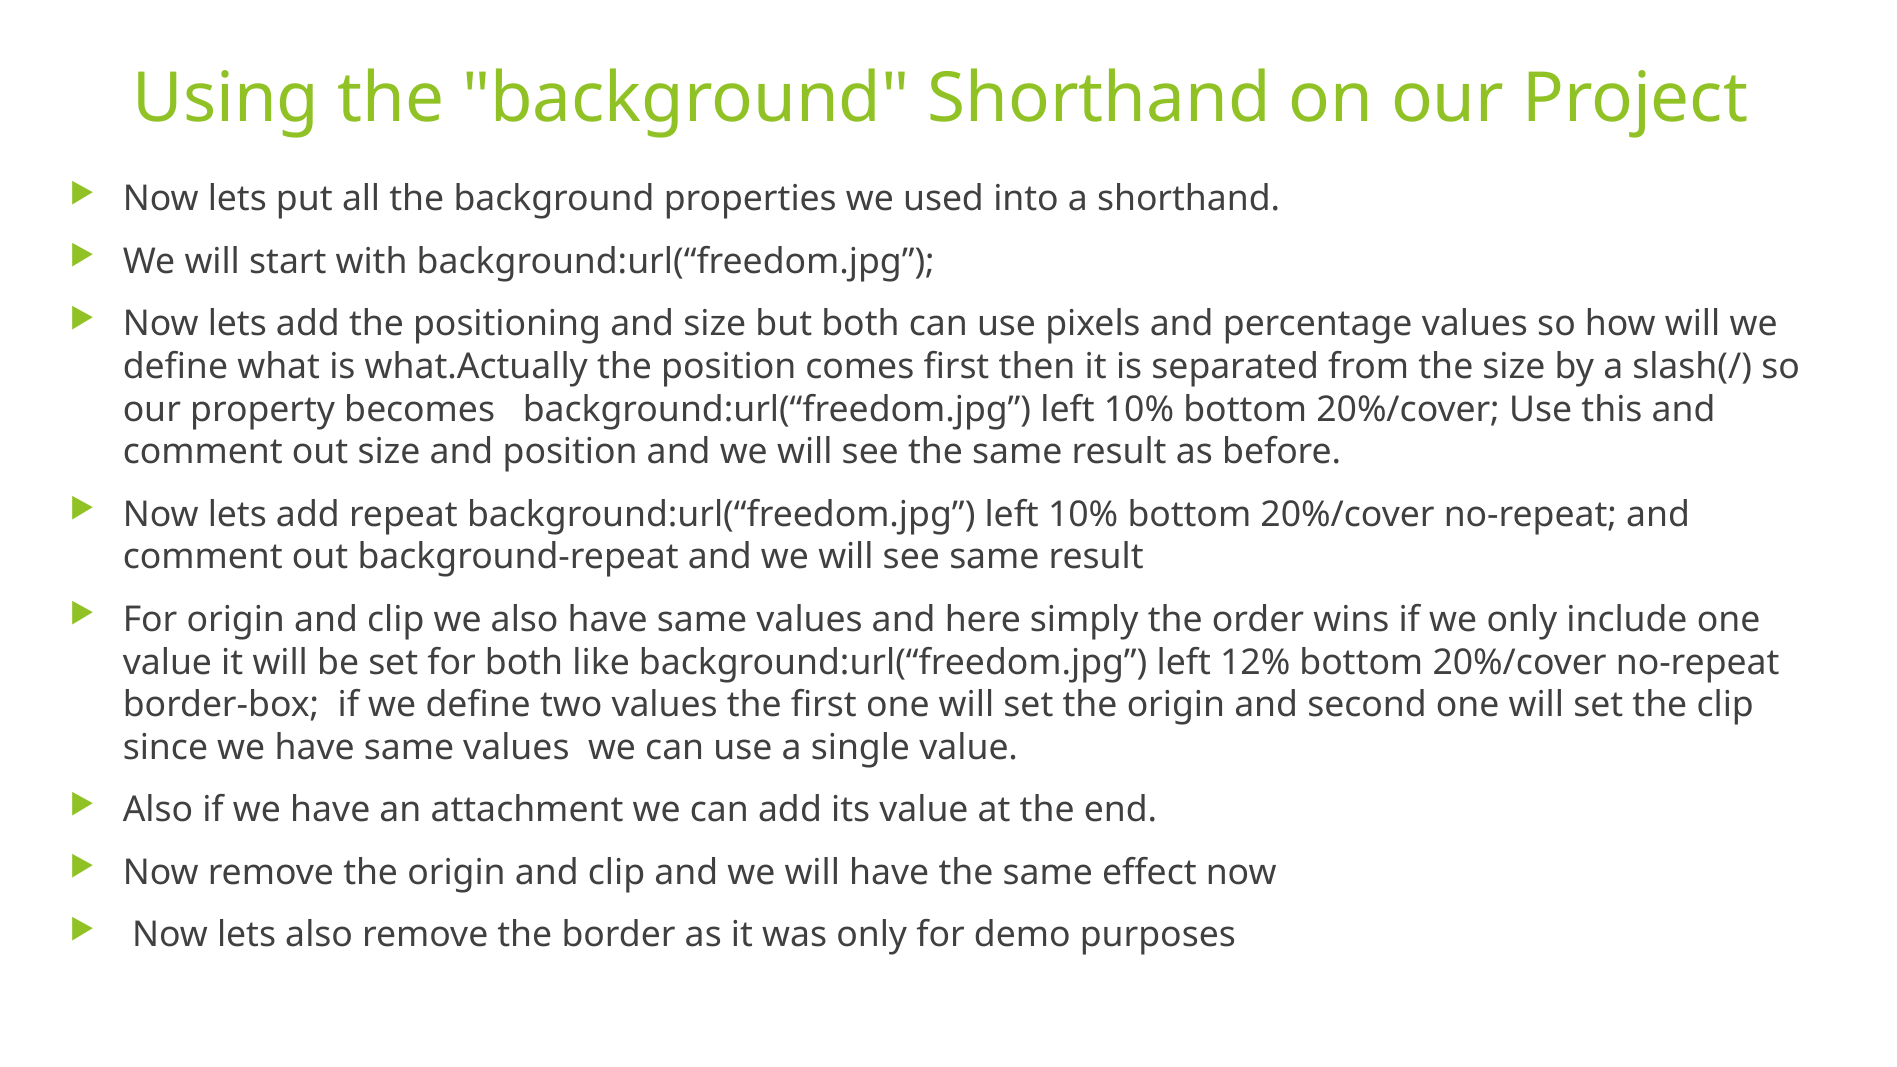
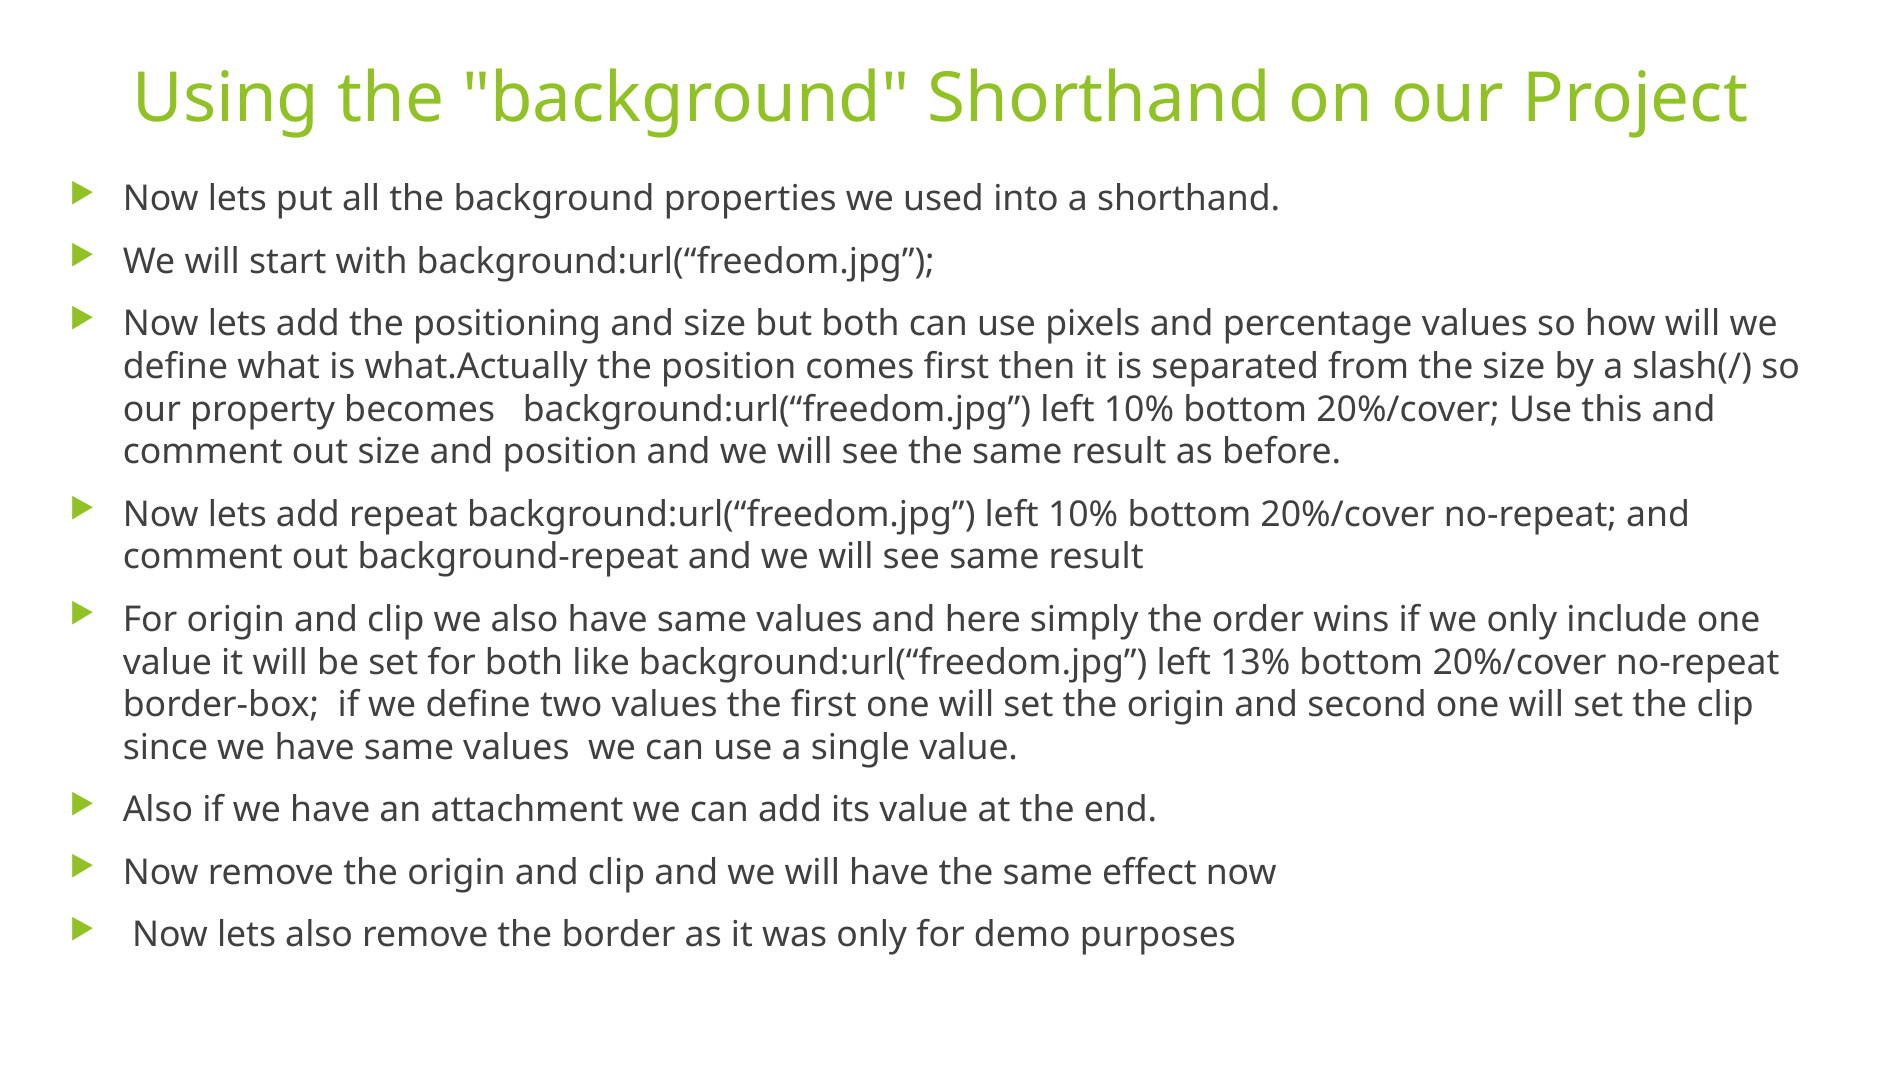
12%: 12% -> 13% (1255, 662)
